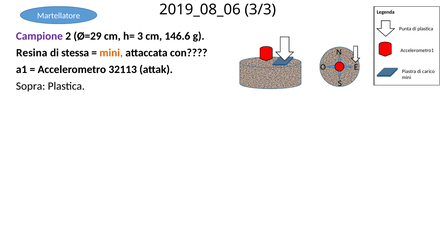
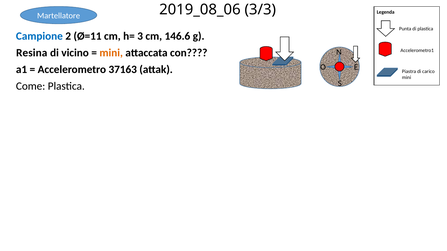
Campione colour: purple -> blue (39, 36)
Ø=29: Ø=29 -> Ø=11 (88, 36)
stessa: stessa -> vicino (75, 53)
32113: 32113 -> 37163 (123, 70)
Sopra: Sopra -> Come (31, 86)
